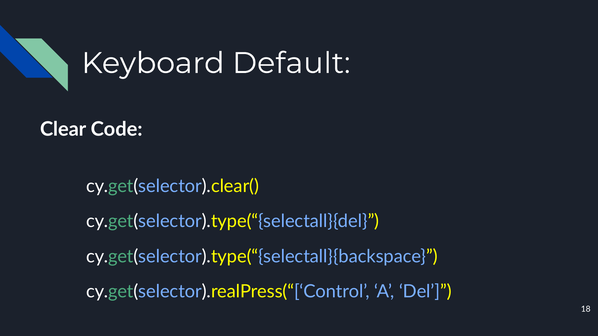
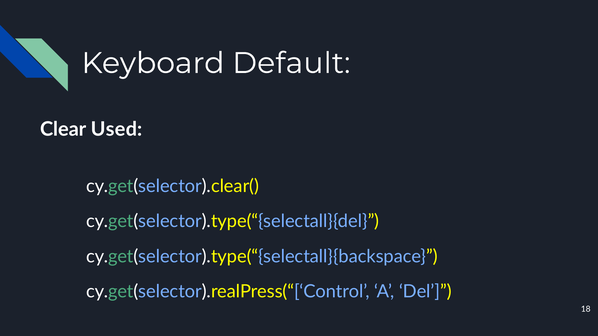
Code: Code -> Used (117, 129)
